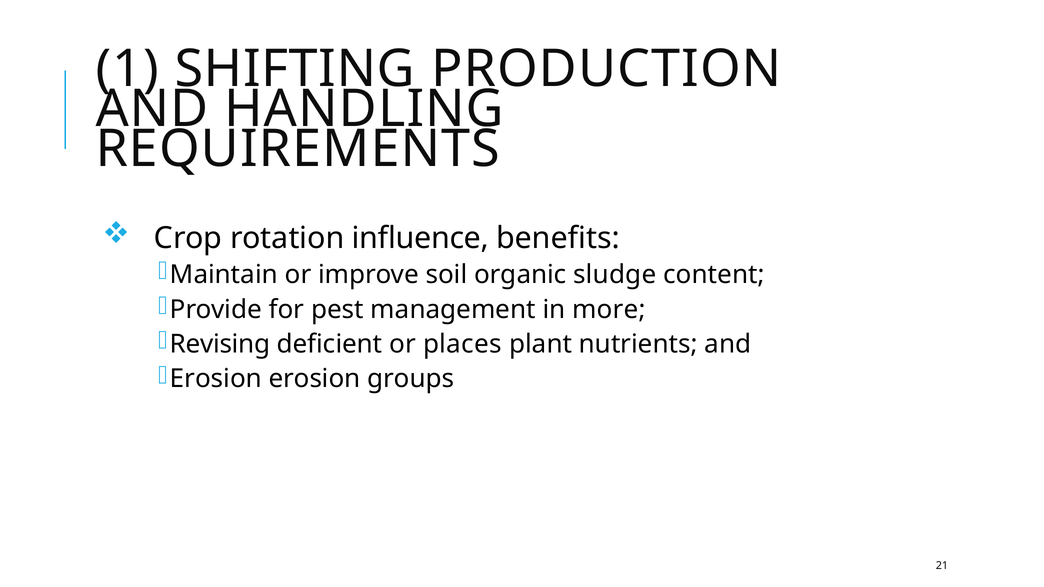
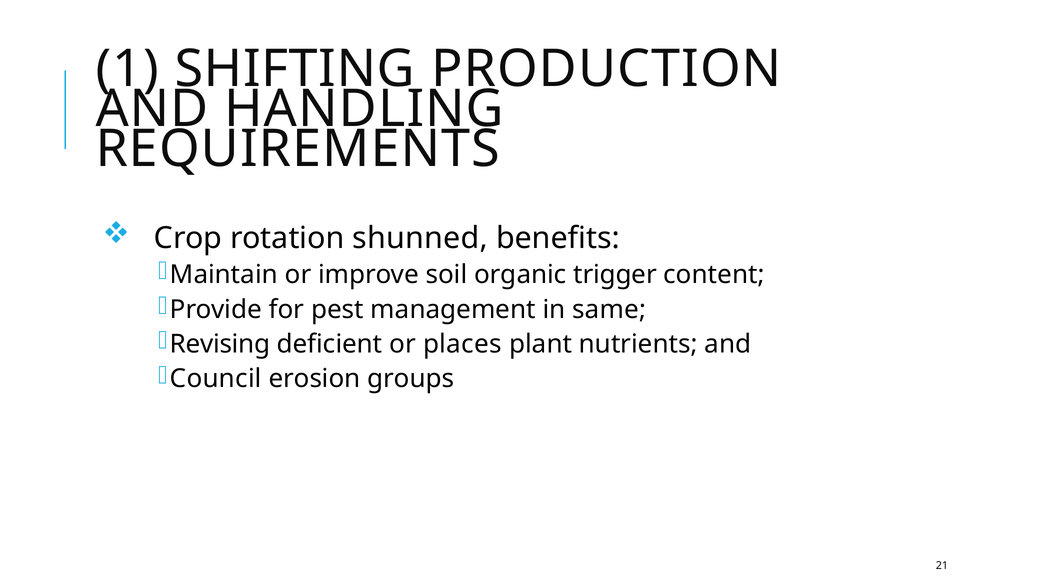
influence: influence -> shunned (420, 238)
sludge: sludge -> trigger (615, 275)
more: more -> same (609, 310)
Erosion: Erosion -> Council (216, 379)
